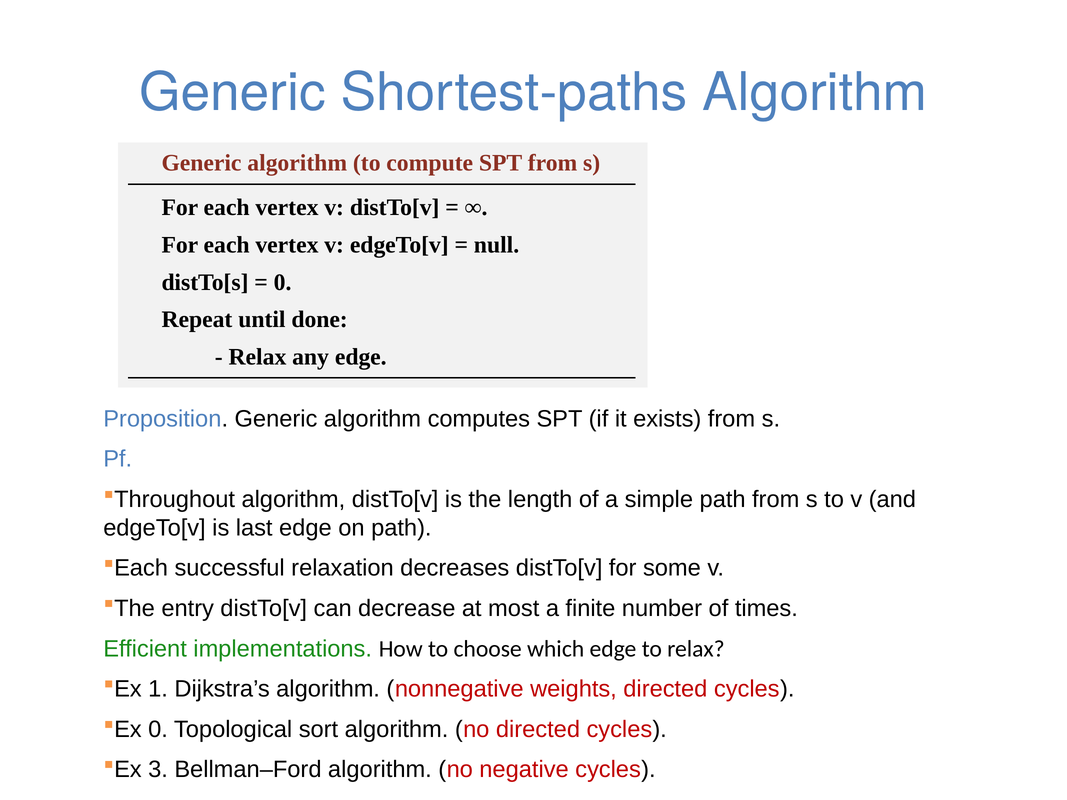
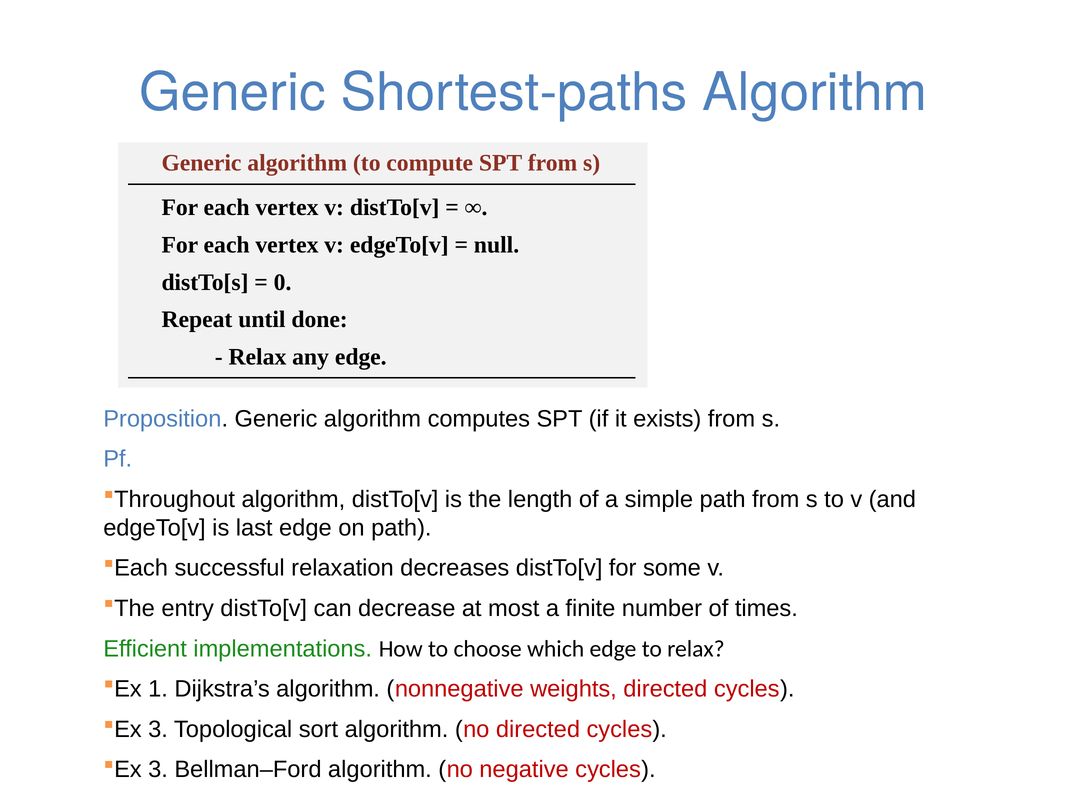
0: 0 -> 3 (158, 729)
